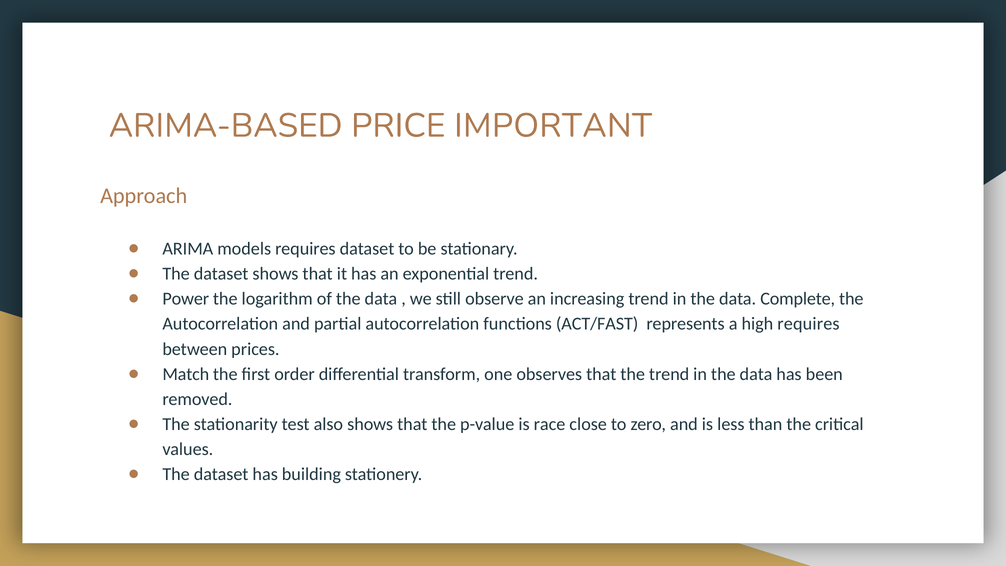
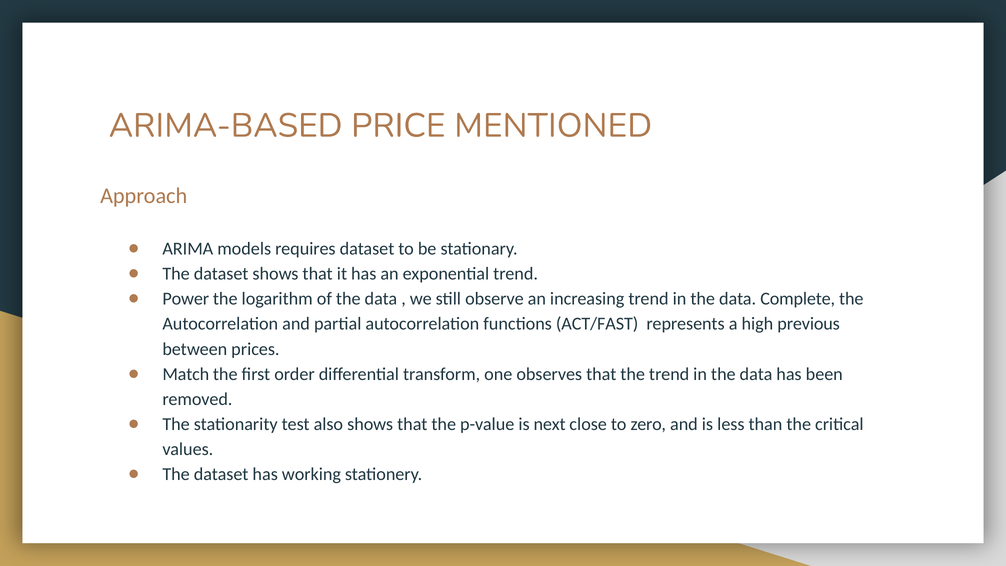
IMPORTANT: IMPORTANT -> MENTIONED (553, 126)
high requires: requires -> previous (809, 324)
race: race -> next (550, 424)
building: building -> working (311, 474)
